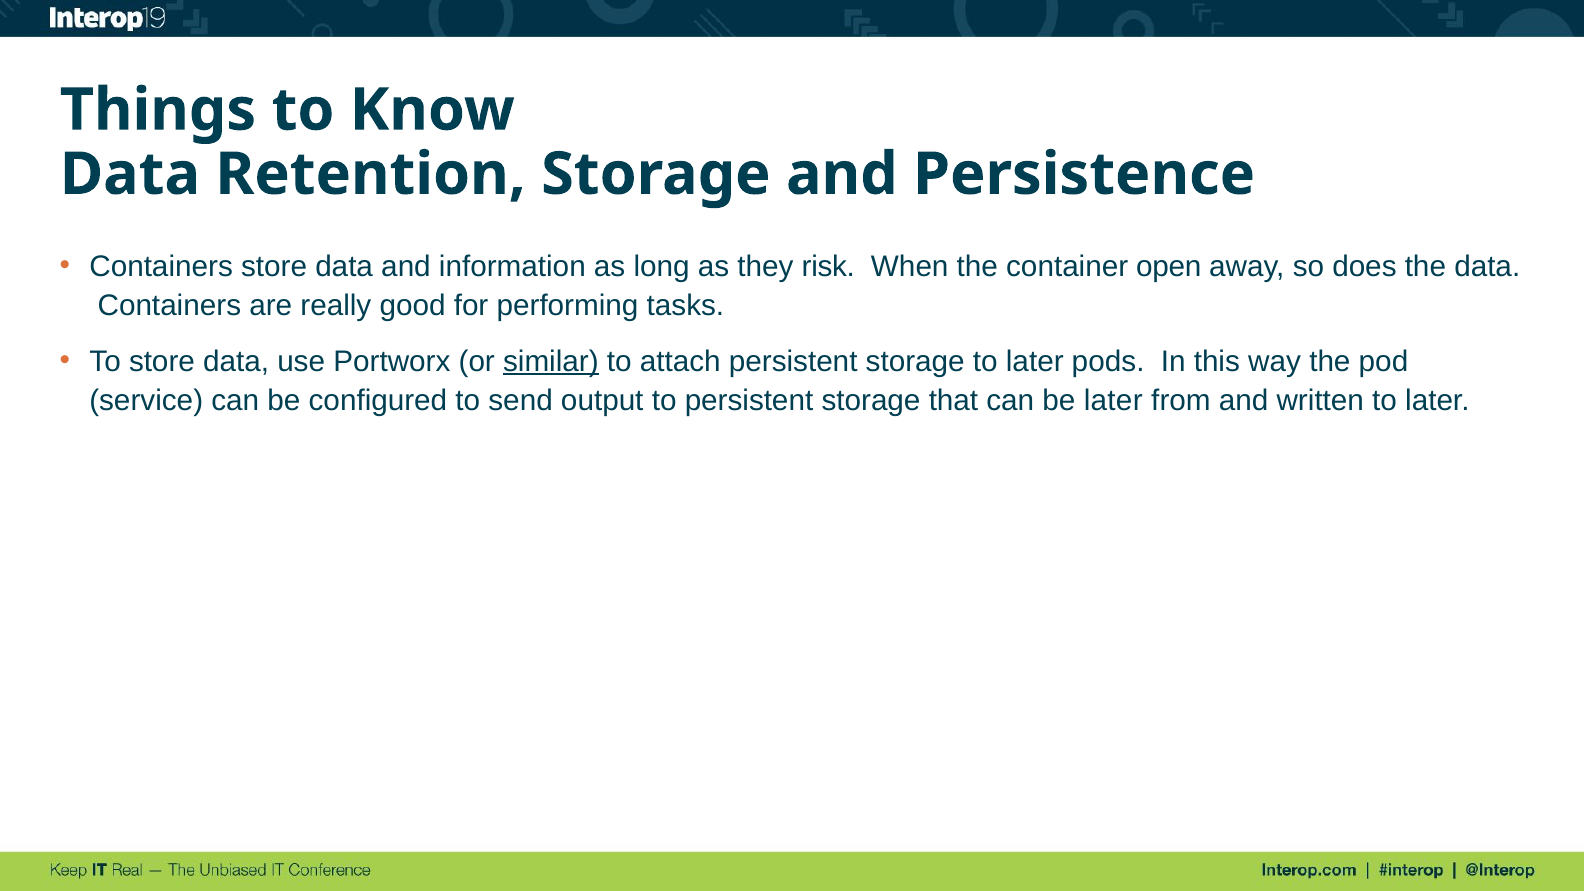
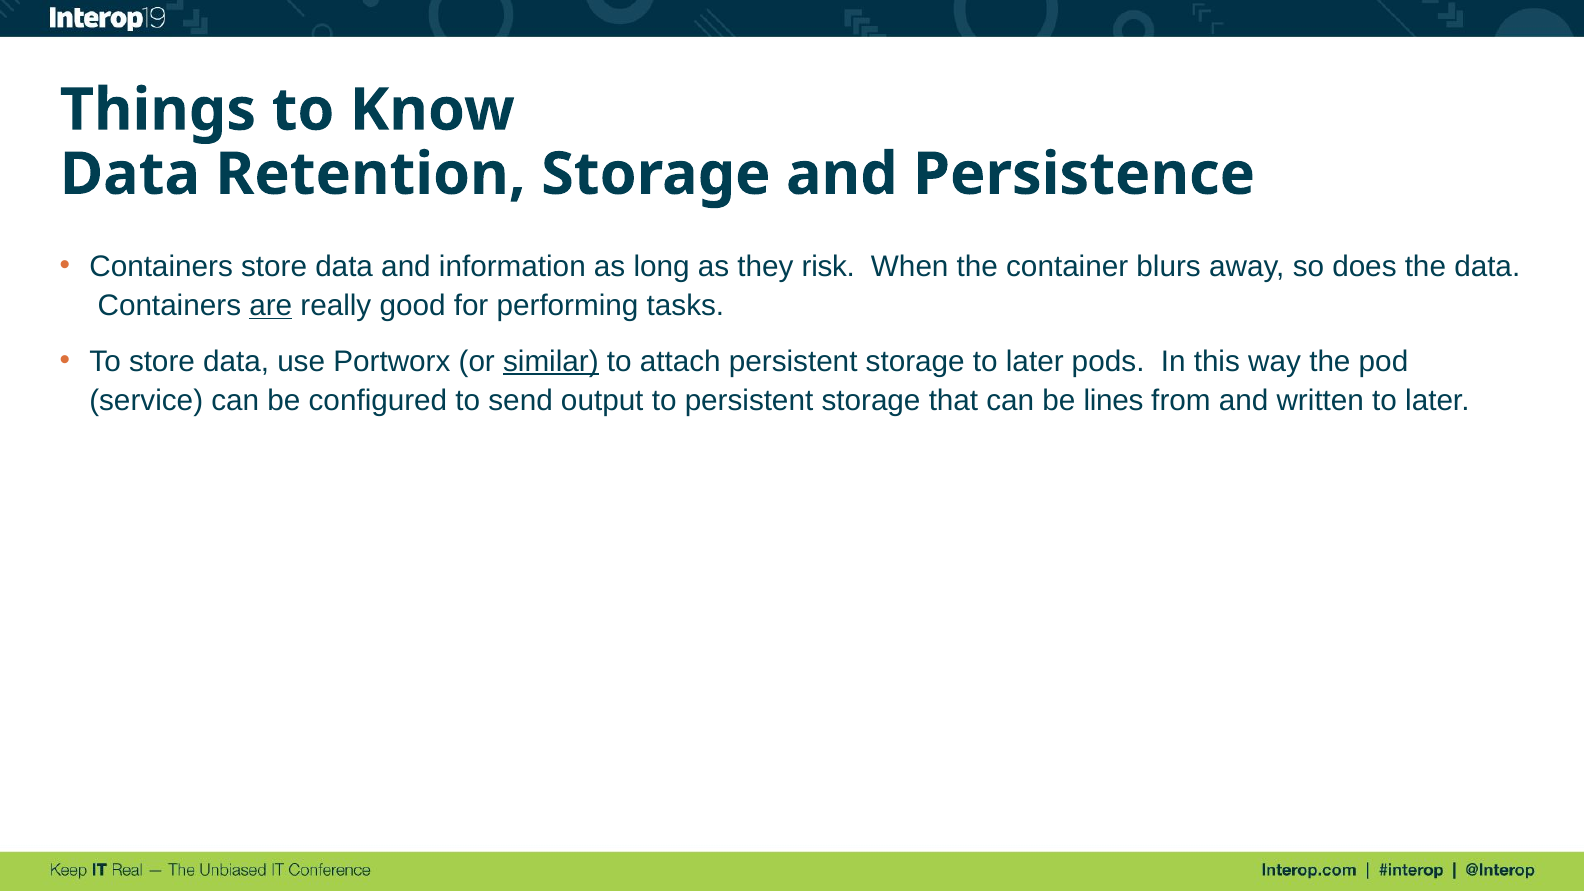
open: open -> blurs (1169, 267)
are underline: none -> present (271, 306)
be later: later -> lines (1114, 401)
